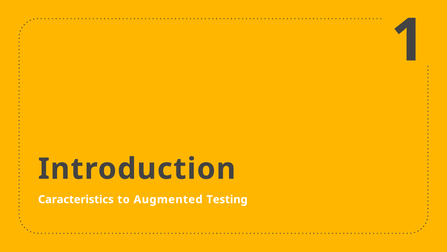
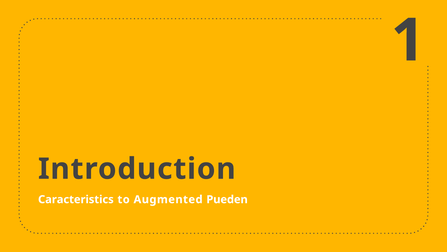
Testing: Testing -> Pueden (227, 199)
